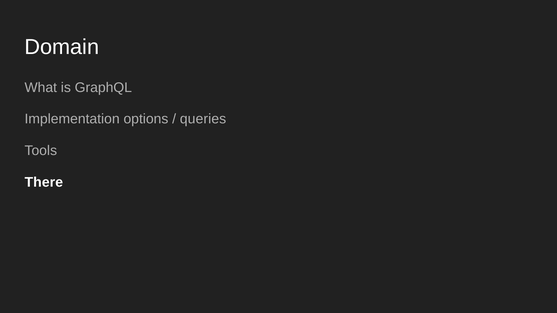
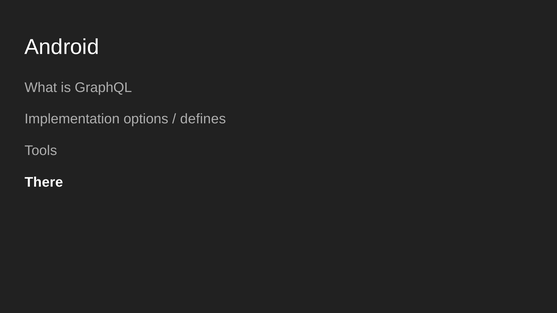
Domain: Domain -> Android (62, 47)
queries: queries -> defines (203, 119)
